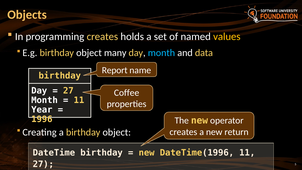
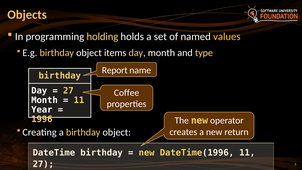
programming creates: creates -> holding (102, 37)
many: many -> items (115, 53)
month colour: light blue -> white (161, 53)
data: data -> type (204, 53)
